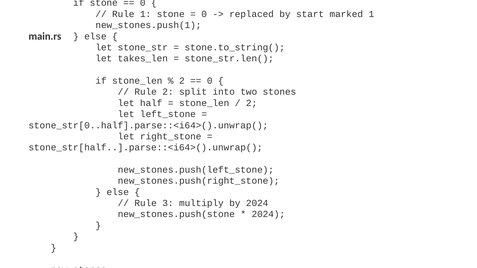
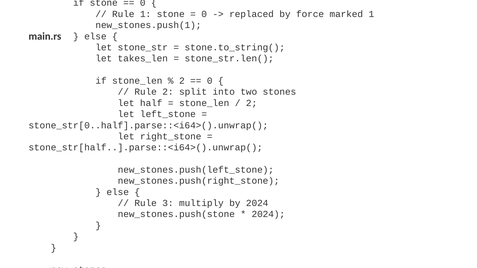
start: start -> force (310, 14)
